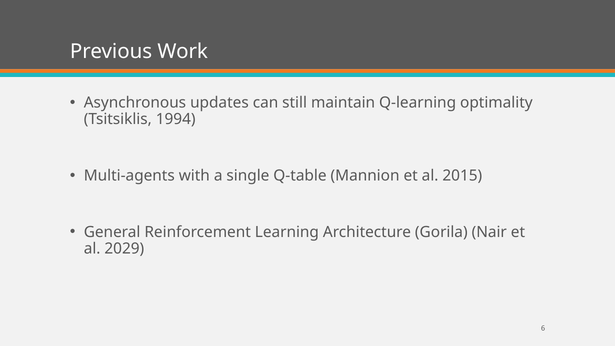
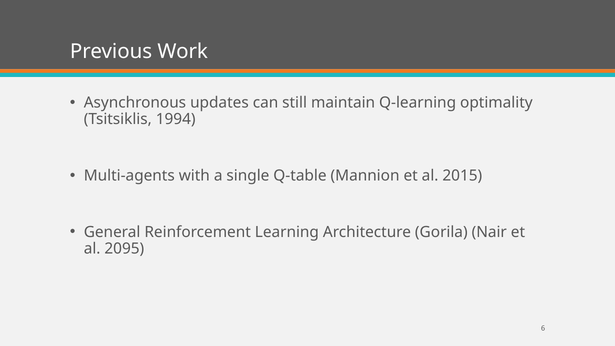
2029: 2029 -> 2095 (124, 248)
